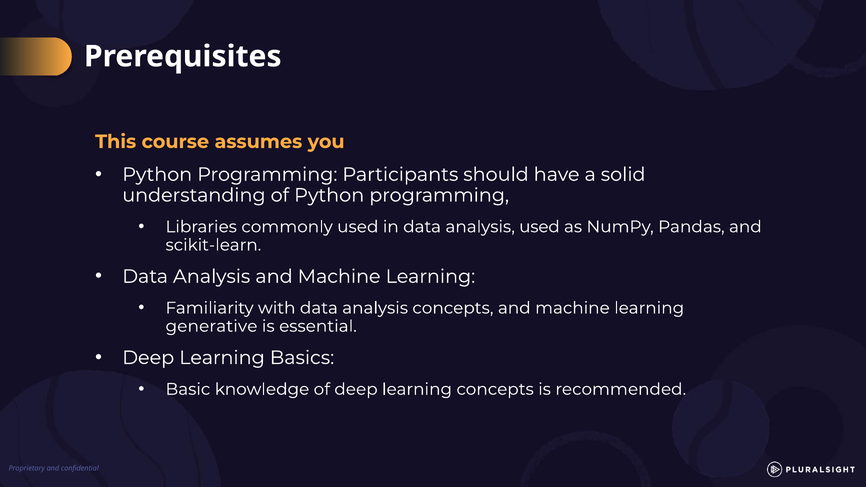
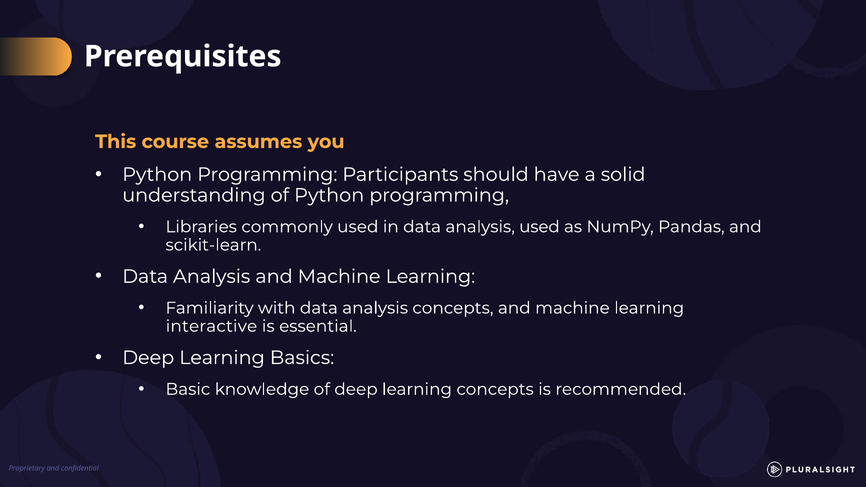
generative: generative -> interactive (211, 326)
